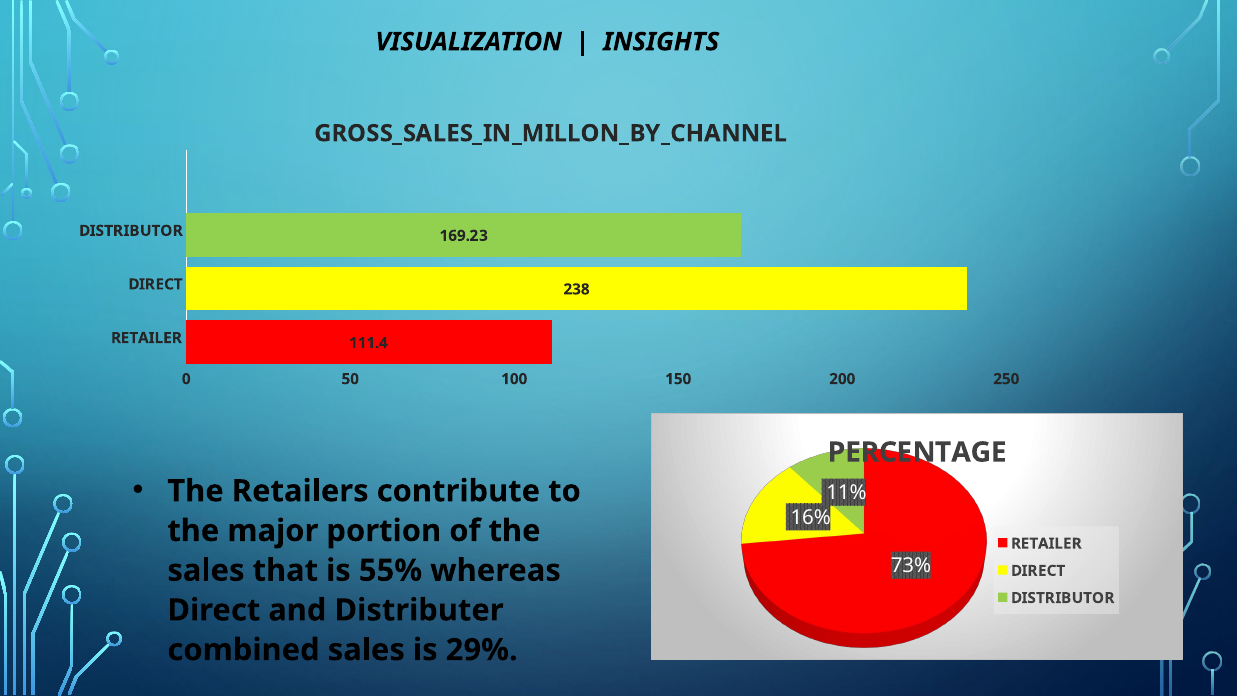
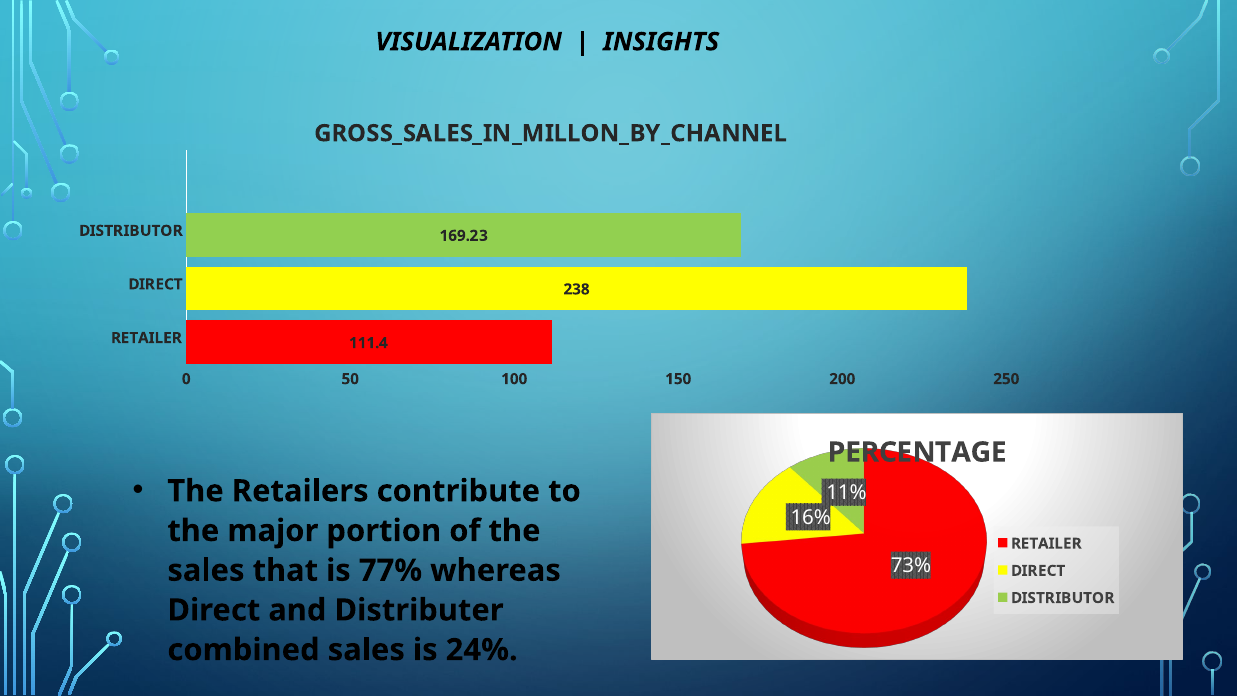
55%: 55% -> 77% (391, 570)
29%: 29% -> 24% (482, 650)
